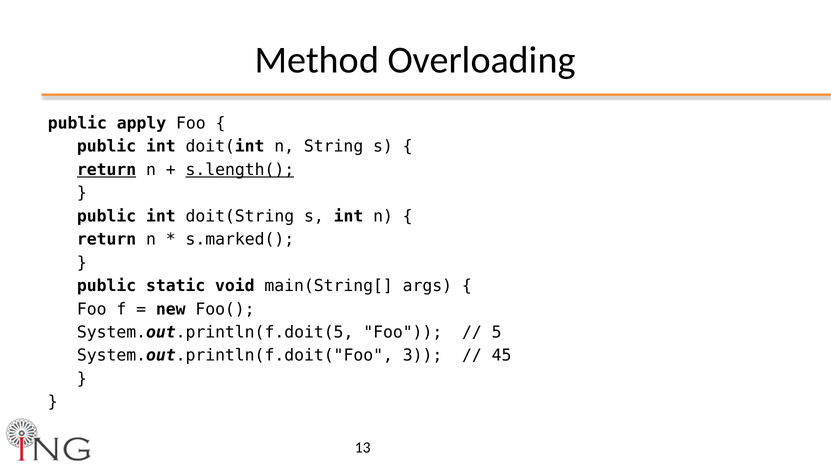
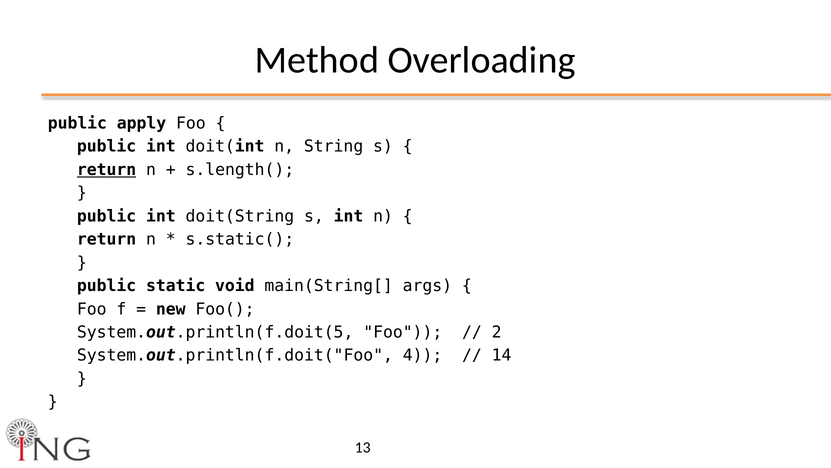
s.length( underline: present -> none (240, 170)
s.marked(: s.marked( -> s.static( (240, 239)
5: 5 -> 2 (497, 332)
3: 3 -> 4 (423, 355)
45: 45 -> 14 (502, 355)
